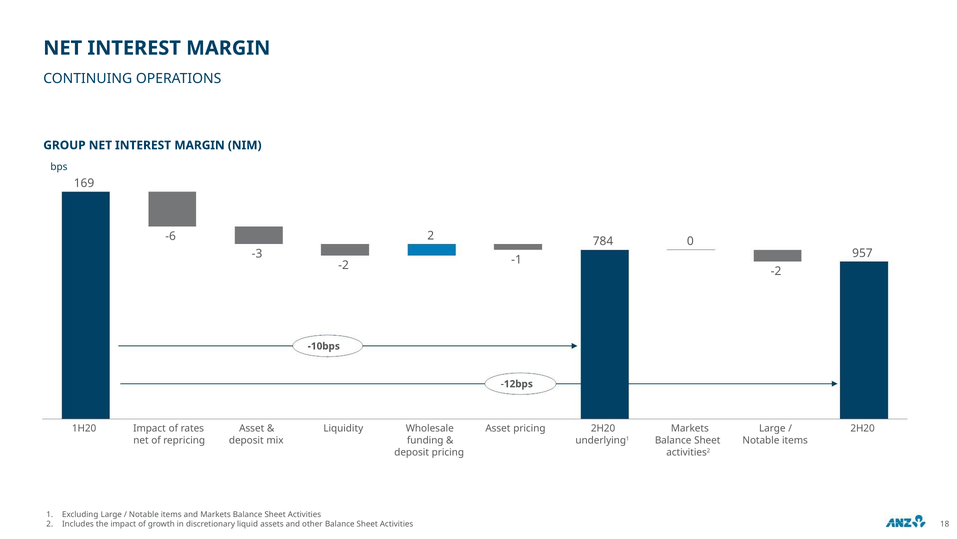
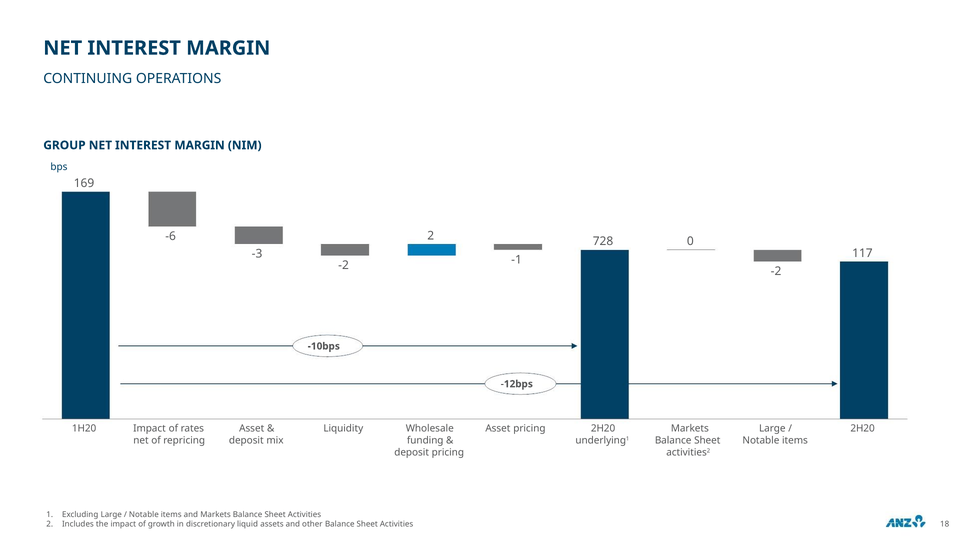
784: 784 -> 728 (603, 241)
957: 957 -> 117 (862, 253)
